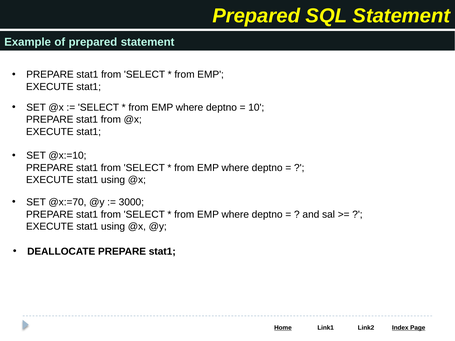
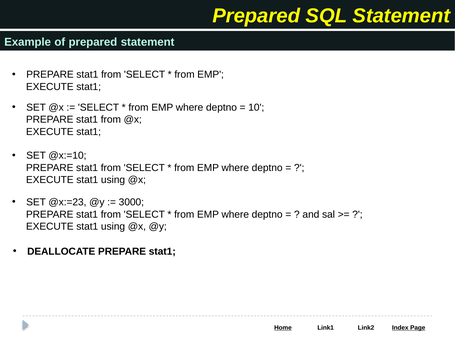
@x:=70: @x:=70 -> @x:=23 (67, 202)
